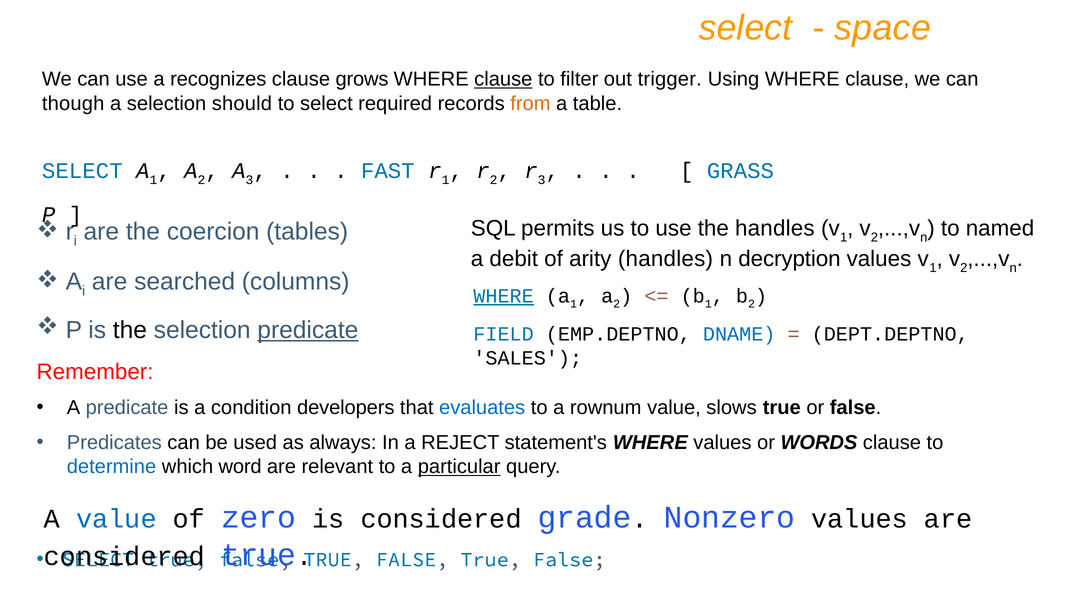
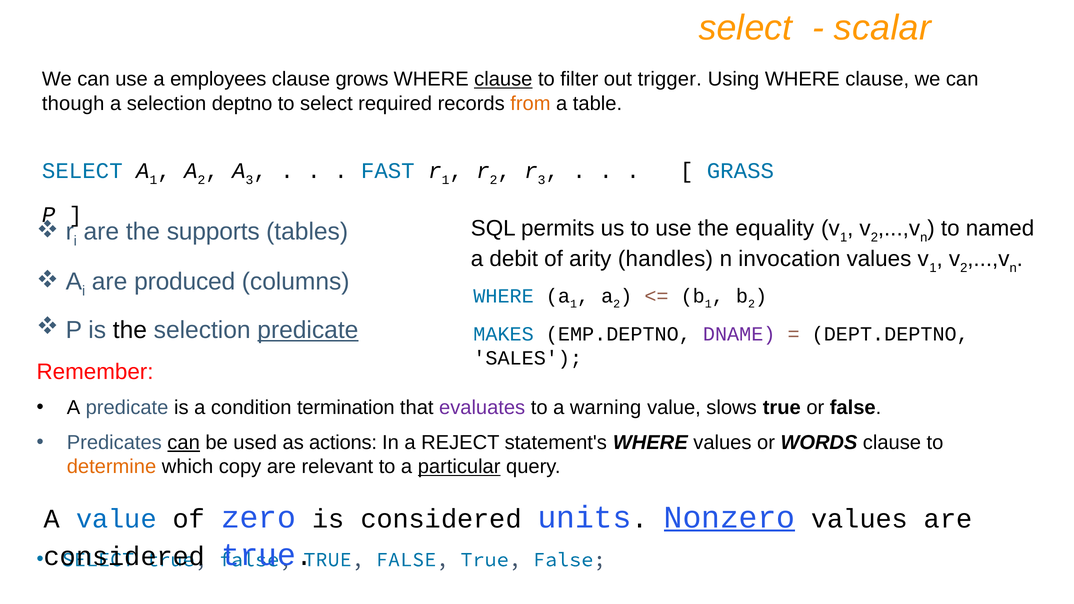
space: space -> scalar (883, 28)
recognizes: recognizes -> employees (218, 79)
should: should -> deptno (242, 104)
the handles: handles -> equality (775, 229)
coercion: coercion -> supports (213, 231)
decryption: decryption -> invocation (789, 259)
searched: searched -> produced (185, 282)
WHERE underline: present -> none (504, 296)
FIELD: FIELD -> MAKES (504, 334)
DNAME colour: blue -> purple (739, 334)
developers: developers -> termination (346, 408)
evaluates colour: blue -> purple (482, 408)
rownum: rownum -> warning (606, 408)
can underline: none -> present (184, 443)
always: always -> actions (343, 443)
determine colour: blue -> orange (111, 467)
word: word -> copy (240, 467)
grade: grade -> units (585, 517)
Nonzero underline: none -> present (729, 517)
